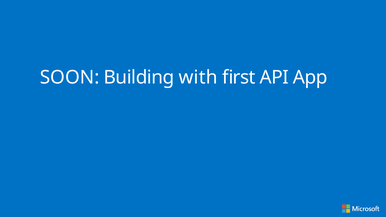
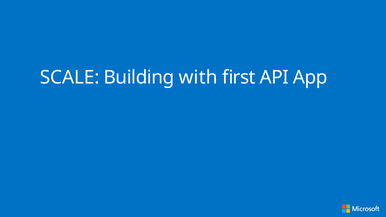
SOON: SOON -> SCALE (70, 77)
